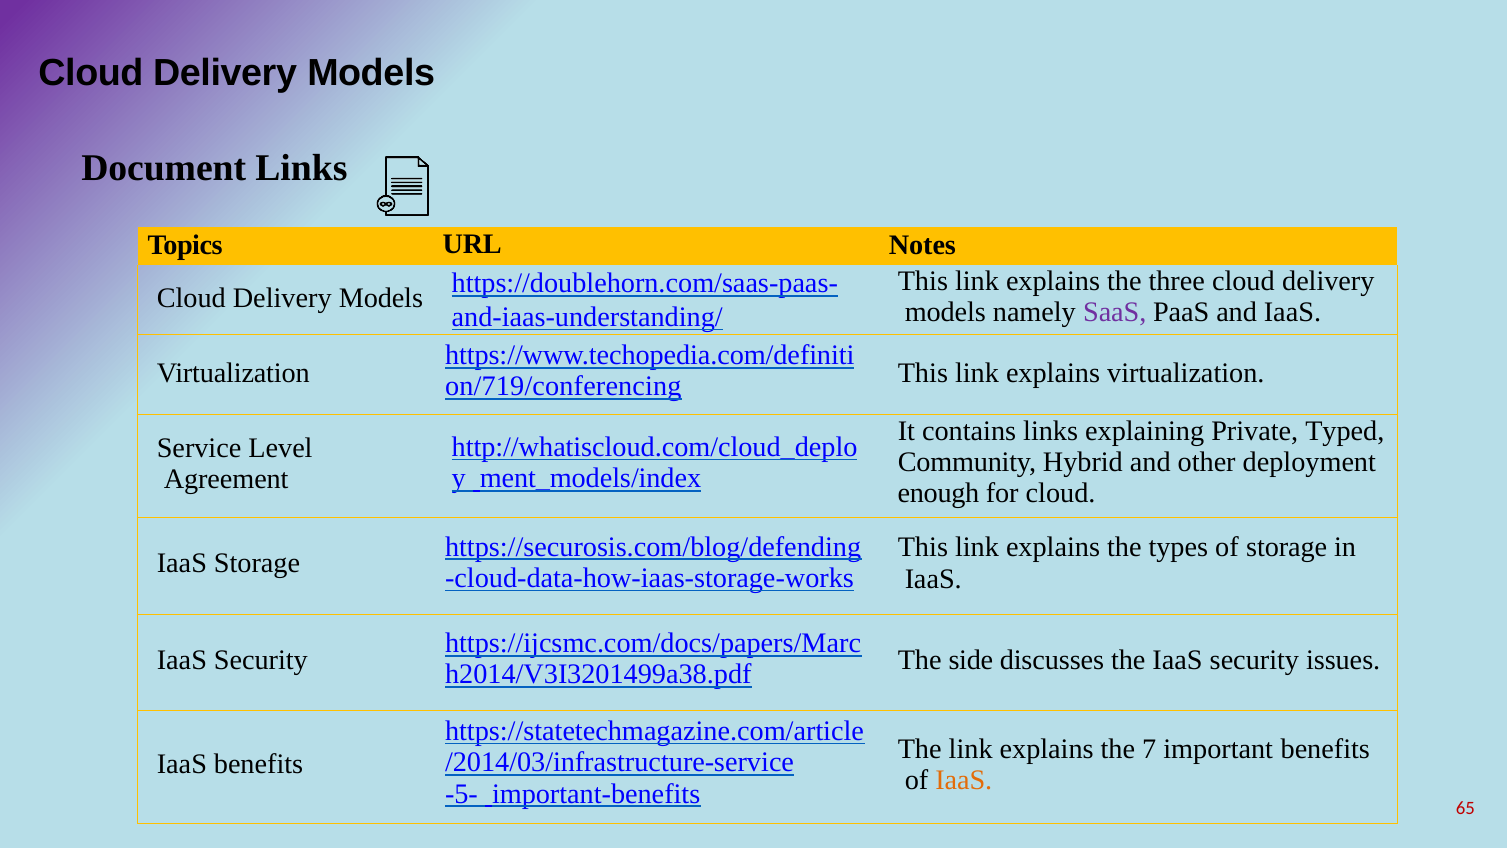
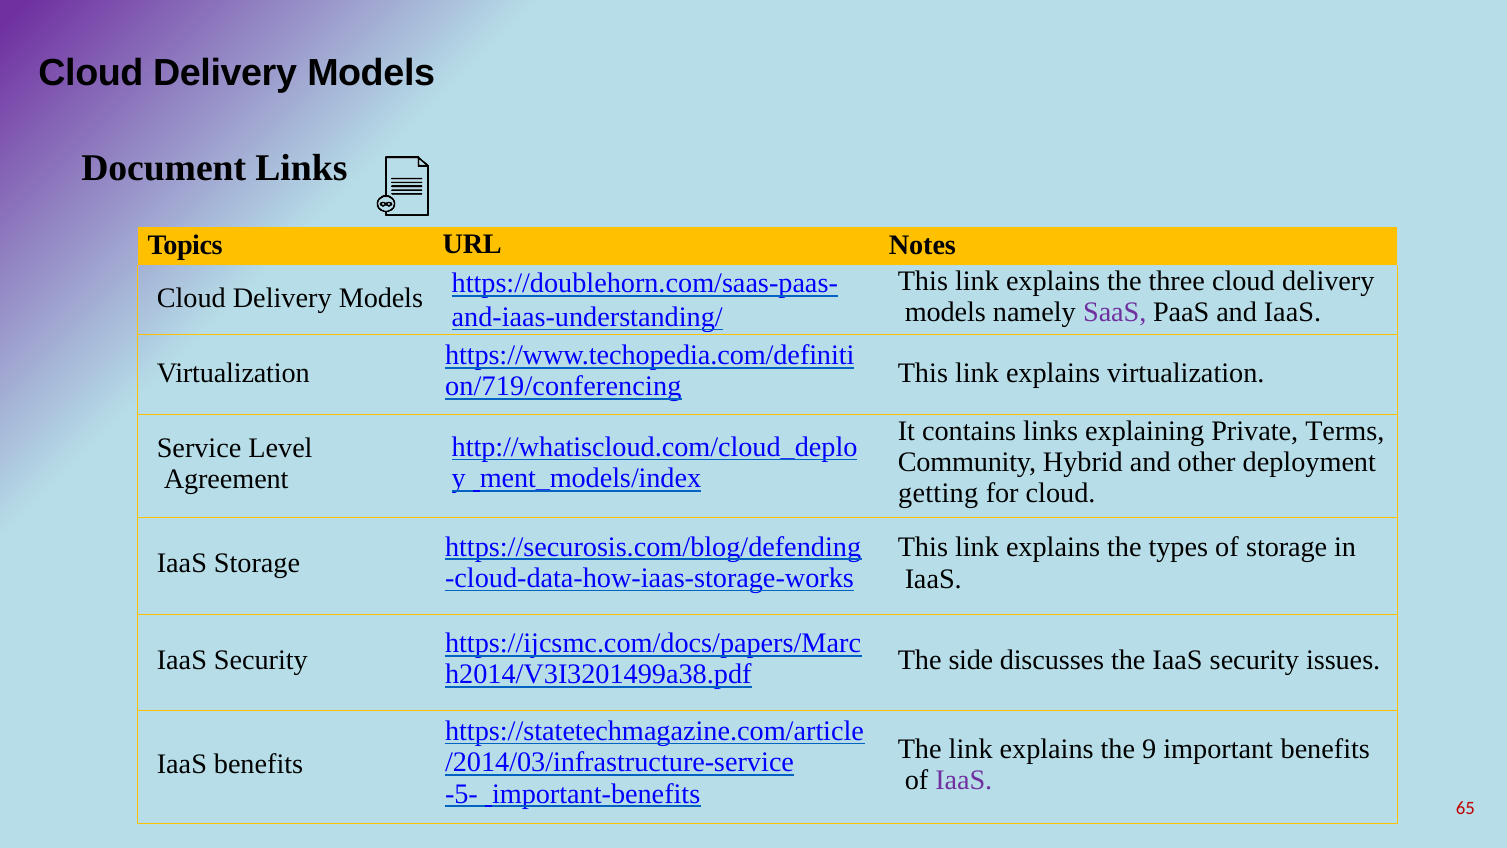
Typed: Typed -> Terms (1345, 431)
enough: enough -> getting (938, 493)
7: 7 -> 9 (1149, 749)
IaaS colour: orange -> purple (964, 780)
